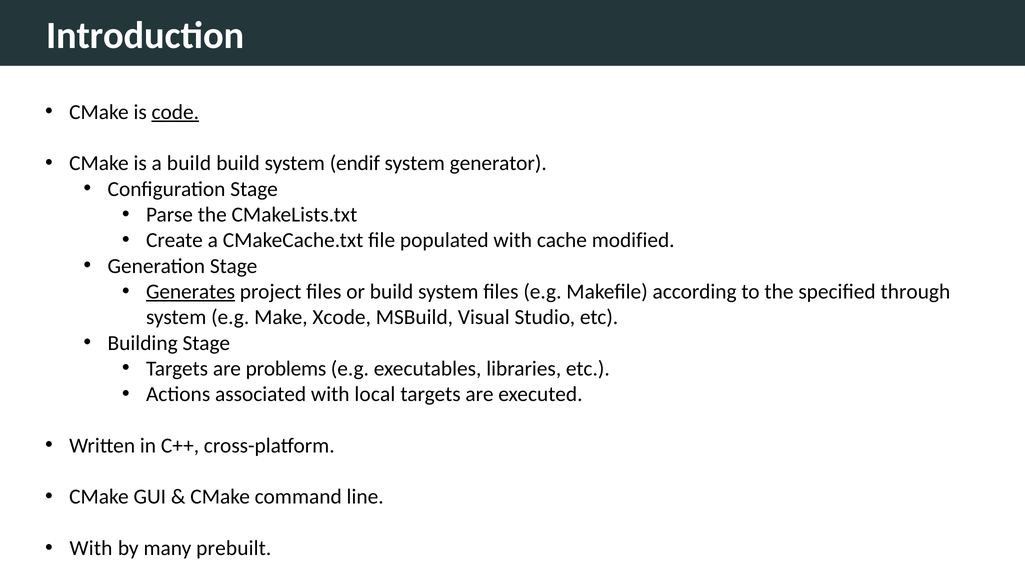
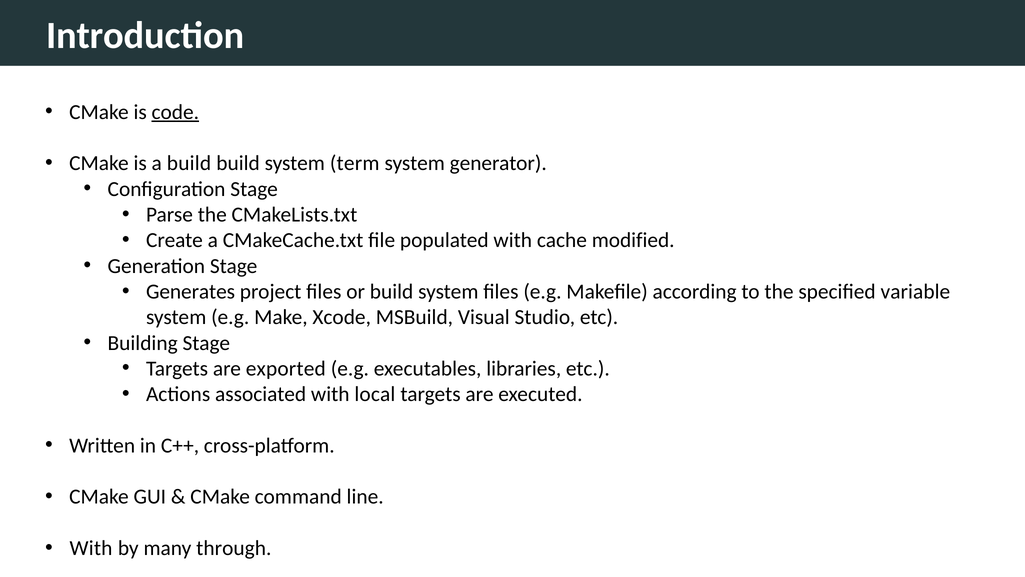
endif: endif -> term (355, 163)
Generates underline: present -> none (191, 291)
through: through -> variable (915, 291)
problems: problems -> exported (286, 368)
prebuilt: prebuilt -> through (234, 548)
